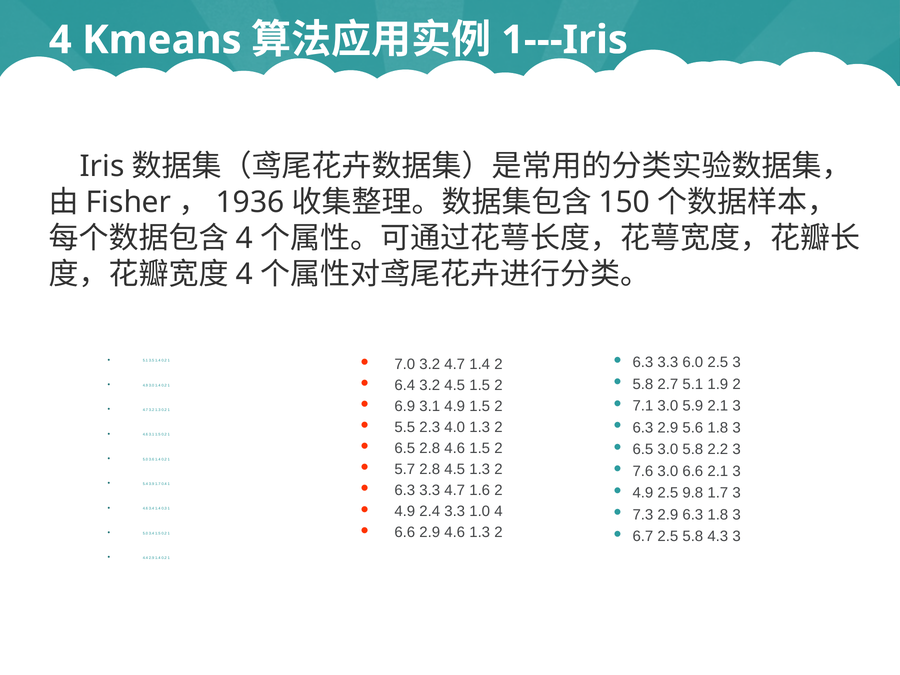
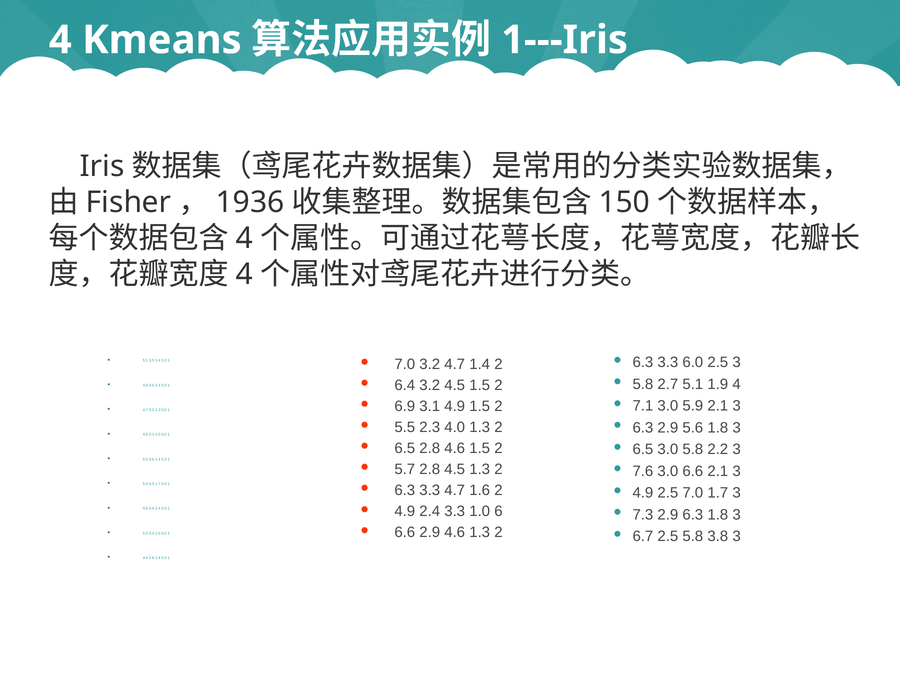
1.9 2: 2 -> 4 (737, 384)
2.5 9.8: 9.8 -> 7.0 (693, 493)
1.0 4: 4 -> 6 (498, 512)
4.3: 4.3 -> 3.8 (718, 536)
